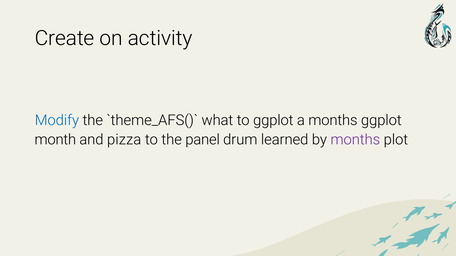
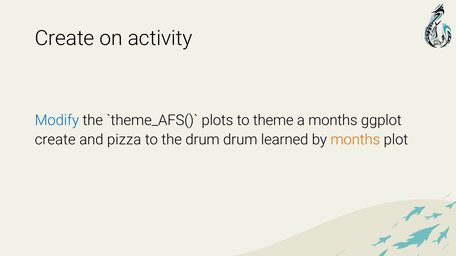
what: what -> plots (217, 120)
to ggplot: ggplot -> theme (273, 120)
month: month -> create (55, 140)
the panel: panel -> drum (203, 140)
months colour: purple -> orange (355, 140)
